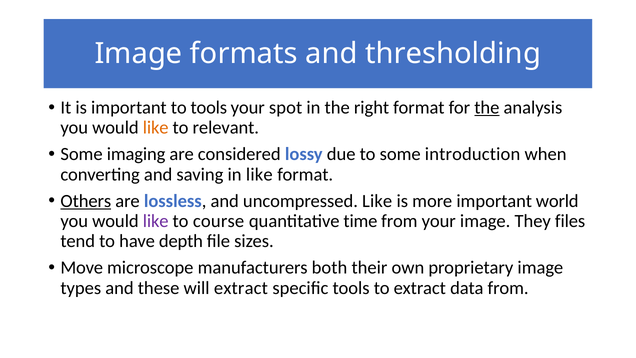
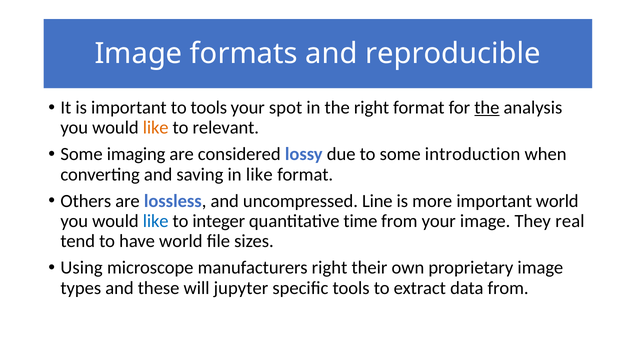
thresholding: thresholding -> reproducible (453, 53)
Others underline: present -> none (86, 201)
uncompressed Like: Like -> Line (377, 201)
like colour: purple -> blue (156, 221)
course: course -> integer (219, 221)
files: files -> real (570, 221)
have depth: depth -> world (181, 241)
Move: Move -> Using (82, 268)
manufacturers both: both -> right (329, 268)
will extract: extract -> jupyter (241, 288)
